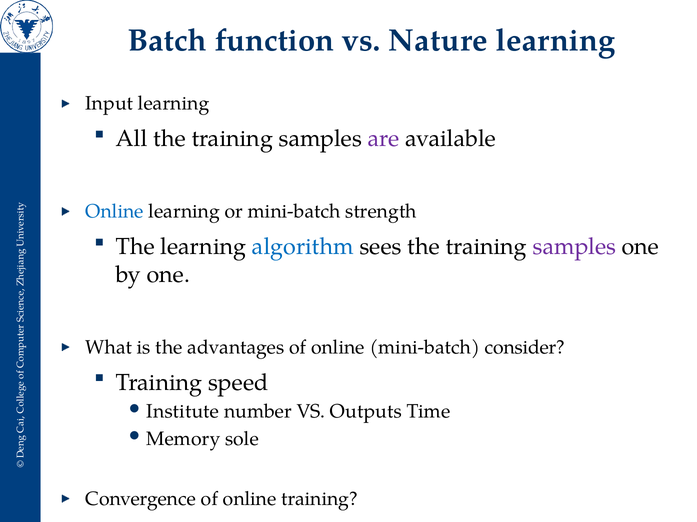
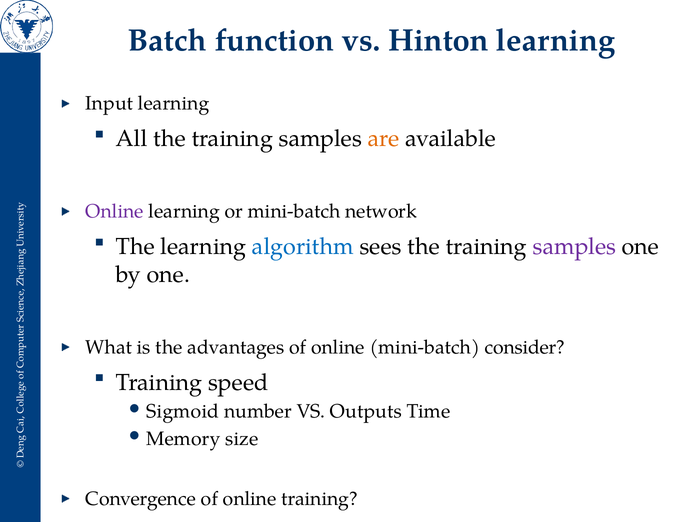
Nature: Nature -> Hinton (438, 40)
are colour: purple -> orange (384, 139)
Online colour: blue -> purple (115, 212)
strength: strength -> network (381, 212)
Institute: Institute -> Sigmoid (183, 412)
sole: sole -> size (242, 439)
